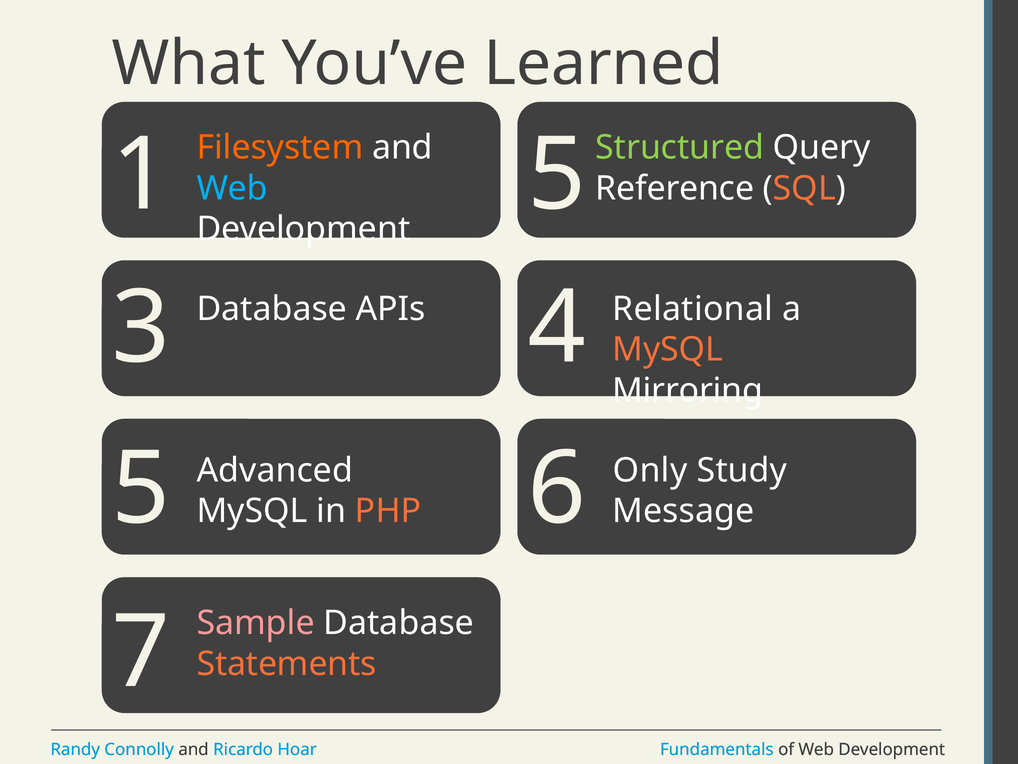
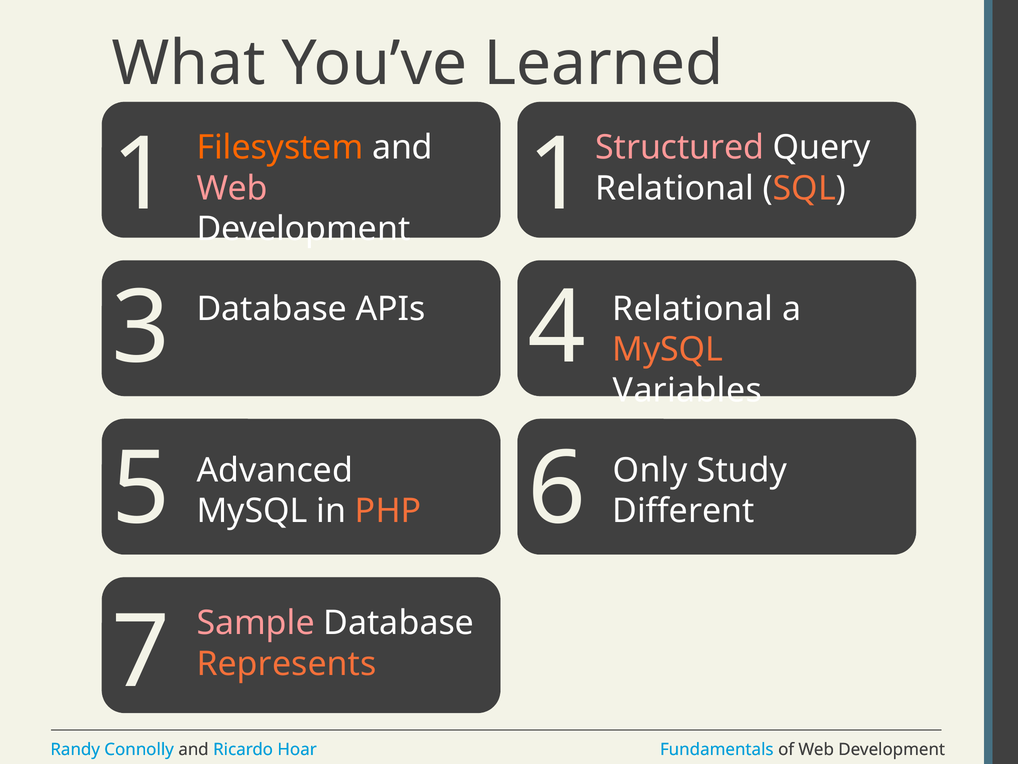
Structured colour: light green -> pink (680, 148)
1 5: 5 -> 1 (557, 175)
Web colour: light blue -> pink (232, 188)
Reference: Reference -> Relational (675, 188)
Mirroring: Mirroring -> Variables (687, 390)
Message: Message -> Different (683, 511)
Statements: Statements -> Represents (286, 663)
